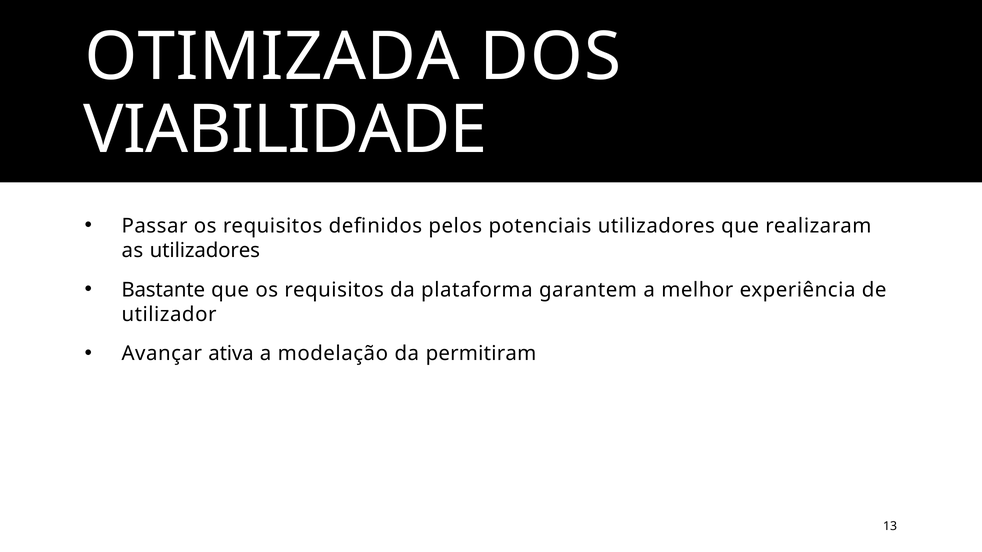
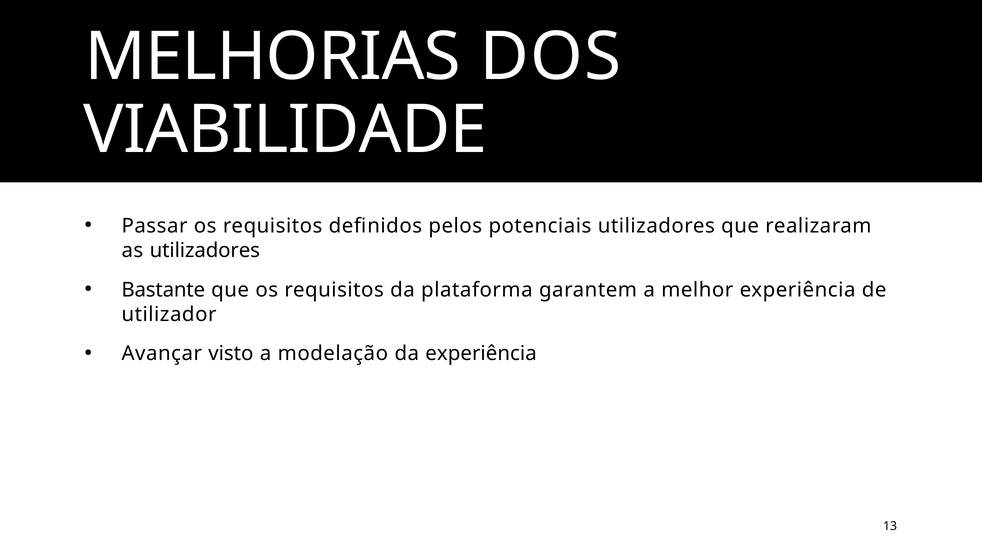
OTIMIZADA: OTIMIZADA -> MELHORIAS (273, 57)
ativa: ativa -> visto (231, 354)
da permitiram: permitiram -> experiência (481, 354)
